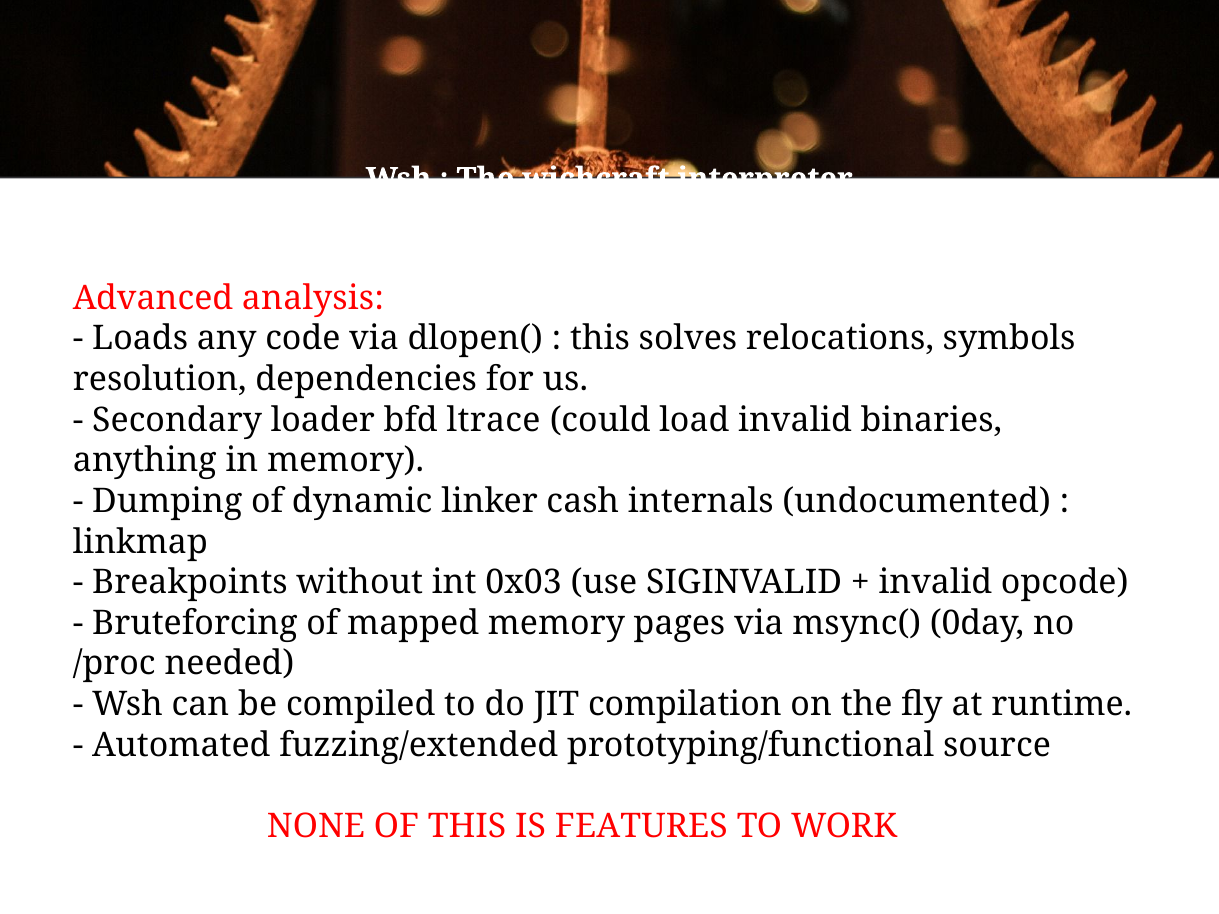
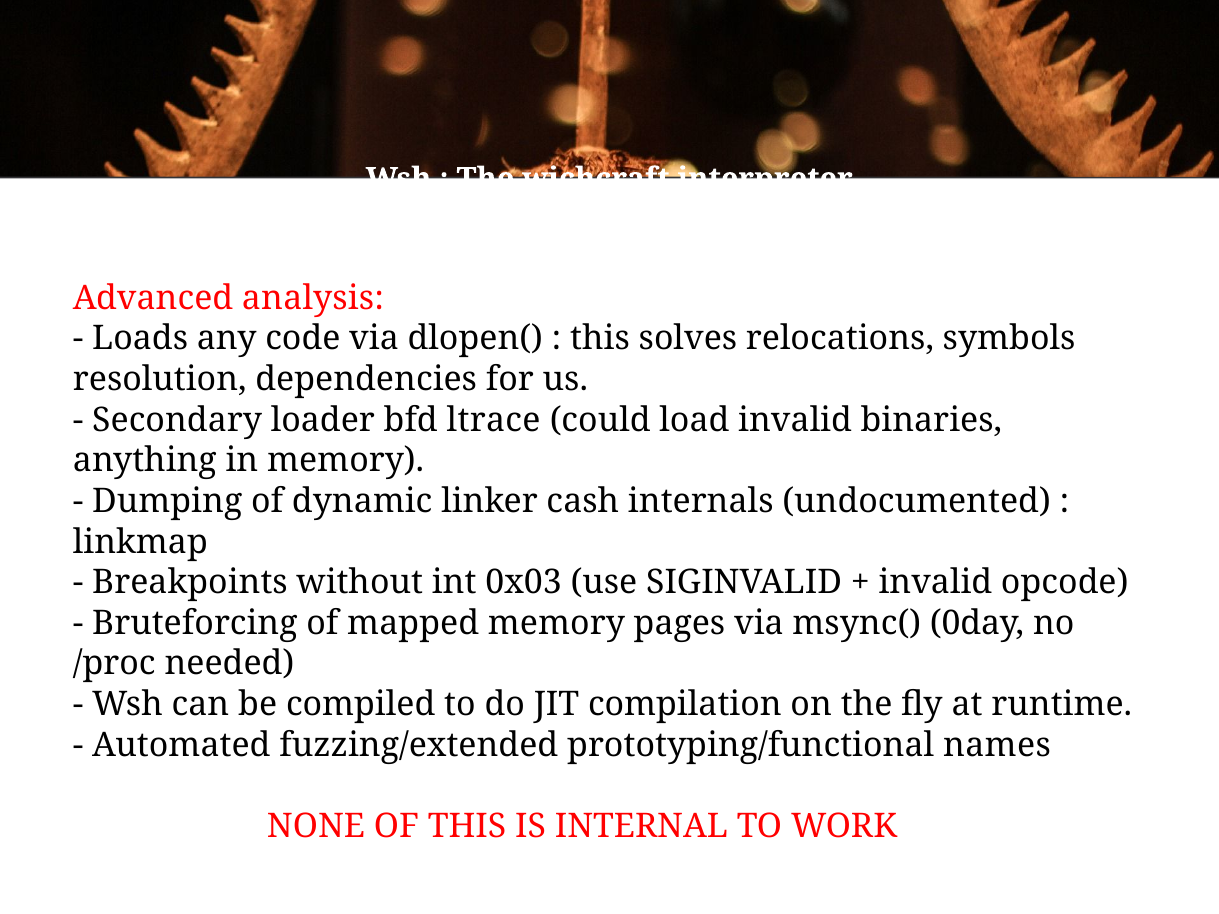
source: source -> names (997, 745)
FEATURES: FEATURES -> INTERNAL (641, 827)
